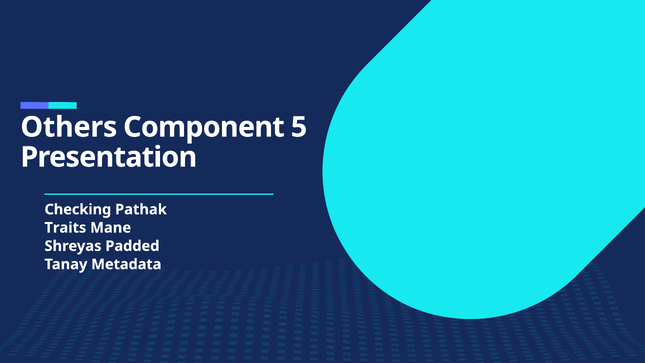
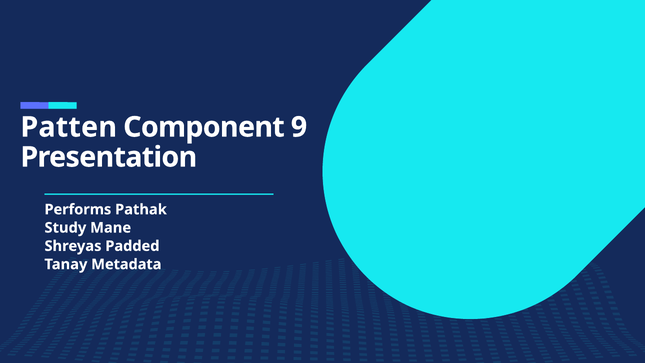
Others: Others -> Patten (69, 127)
5: 5 -> 9 (299, 127)
Checking: Checking -> Performs (78, 209)
Traits: Traits -> Study (65, 228)
